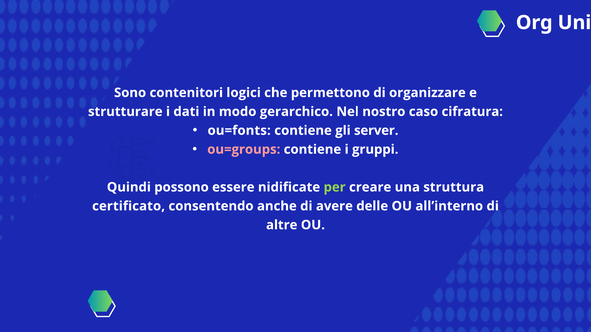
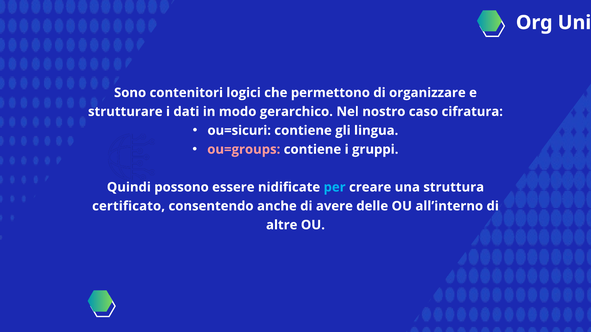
ou=fonts: ou=fonts -> ou=sicuri (239, 131)
server: server -> lingua (376, 131)
per colour: light green -> light blue (335, 187)
